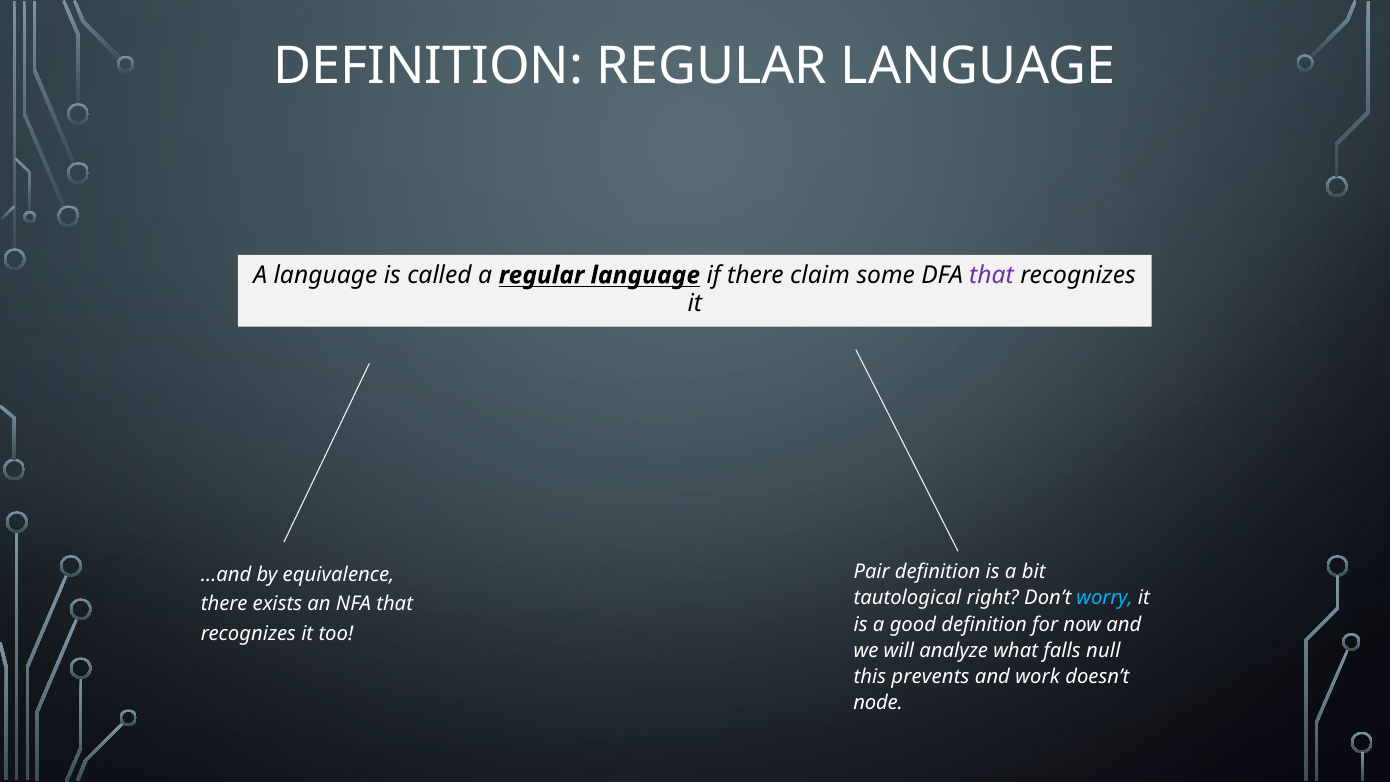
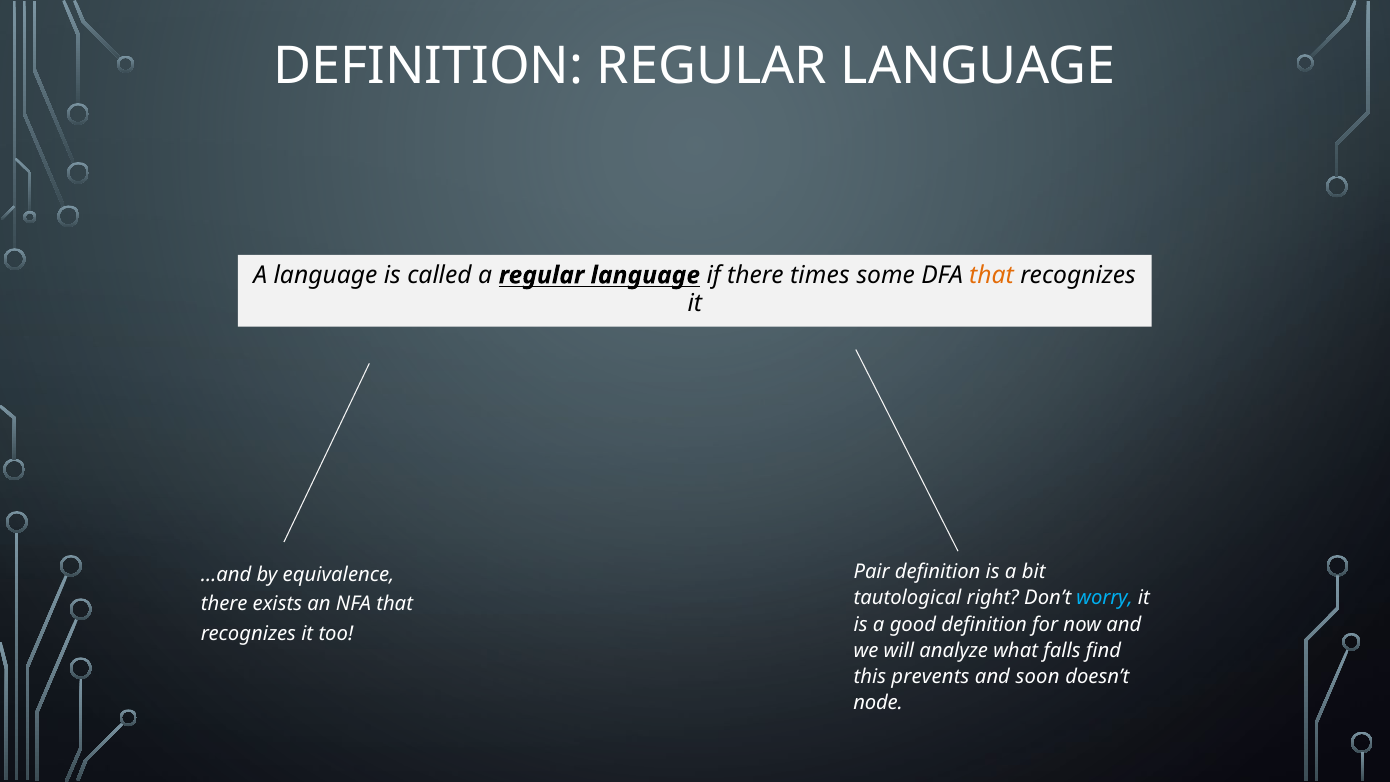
claim: claim -> times (820, 275)
that colour: purple -> orange (992, 275)
null: null -> find (1103, 651)
work: work -> soon (1038, 677)
